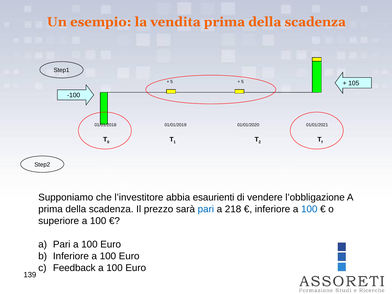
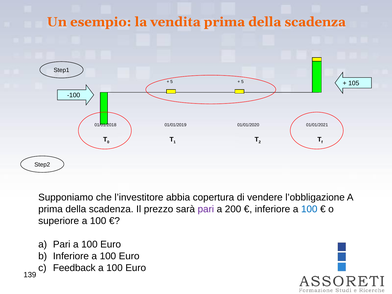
esaurienti: esaurienti -> copertura (214, 197)
pari colour: blue -> purple (206, 209)
218: 218 -> 200 (233, 209)
